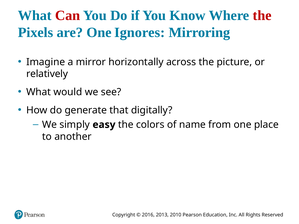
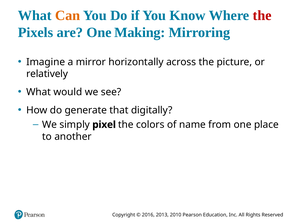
Can colour: red -> orange (68, 16)
Ignores: Ignores -> Making (140, 32)
easy: easy -> pixel (104, 125)
